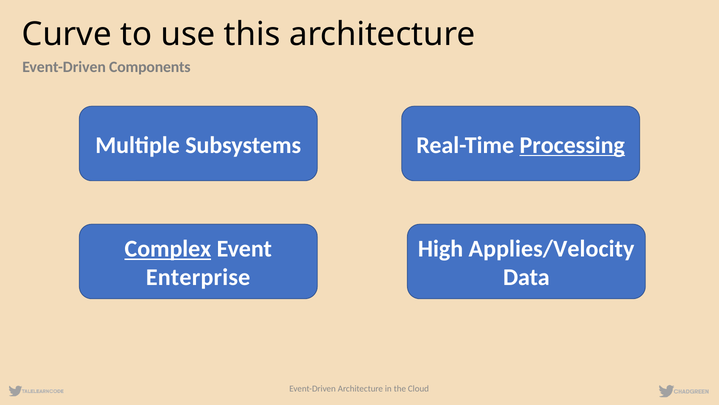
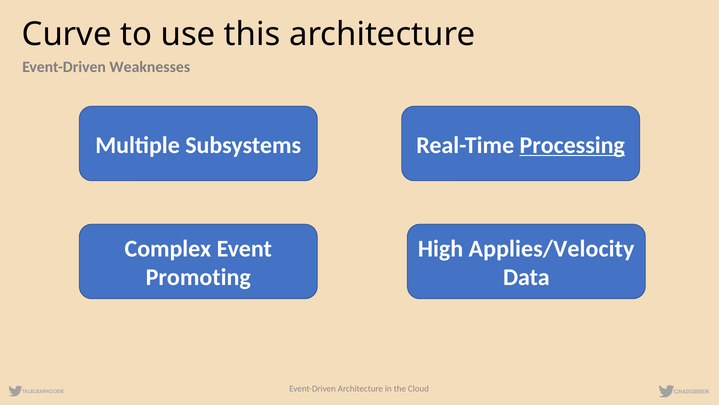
Components: Components -> Weaknesses (150, 67)
Complex underline: present -> none (168, 248)
Enterprise: Enterprise -> Promoting (198, 277)
